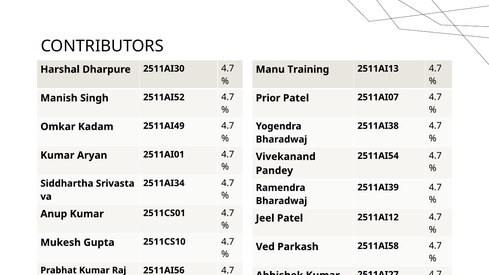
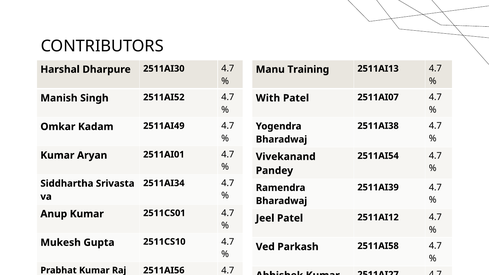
Prior: Prior -> With (268, 98)
